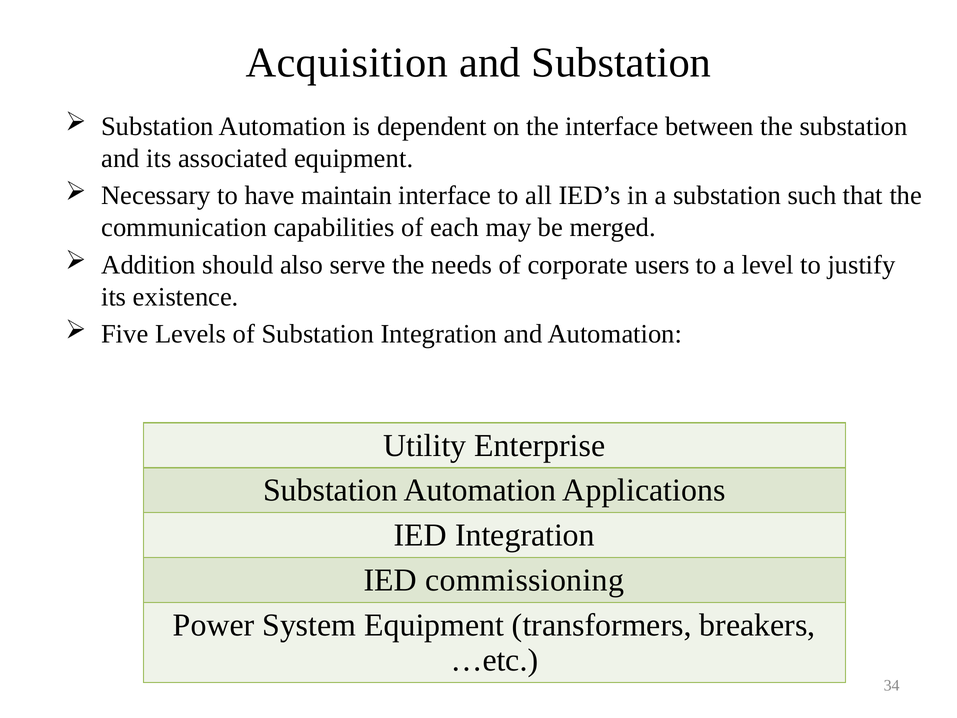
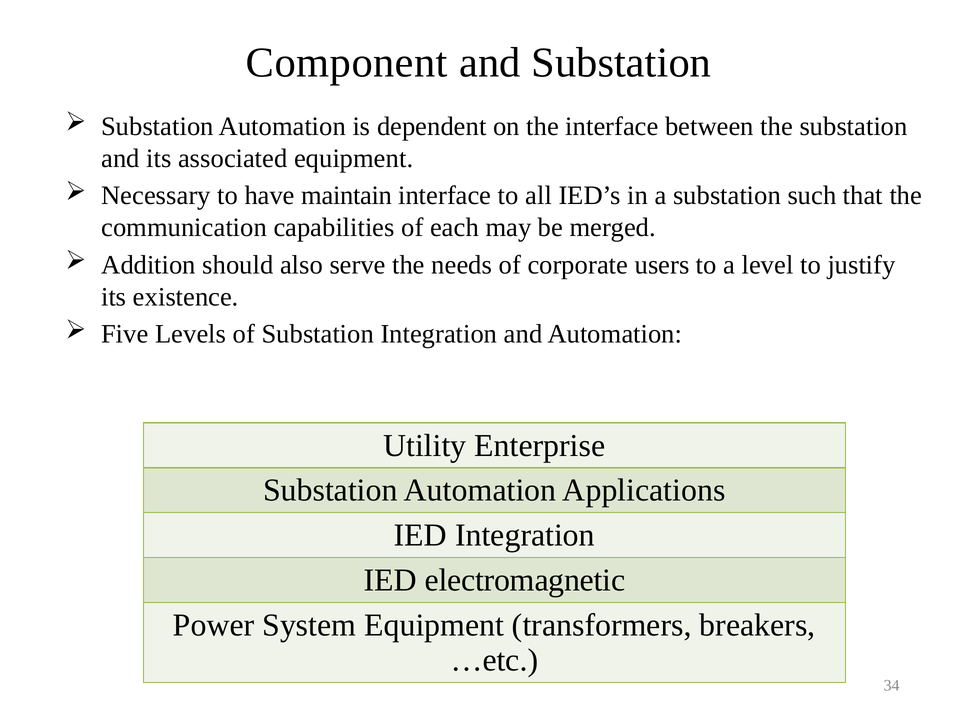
Acquisition: Acquisition -> Component (347, 63)
commissioning: commissioning -> electromagnetic (525, 580)
